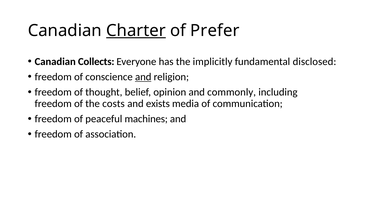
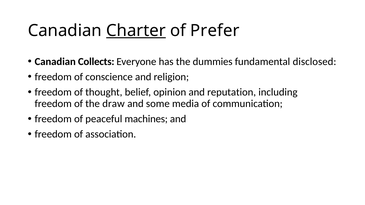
implicitly: implicitly -> dummies (213, 62)
and underline: present -> none (143, 77)
commonly: commonly -> reputation (232, 92)
costs: costs -> draw (114, 104)
exists: exists -> some (158, 104)
